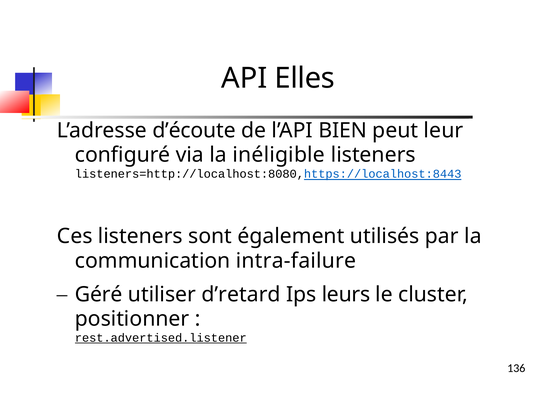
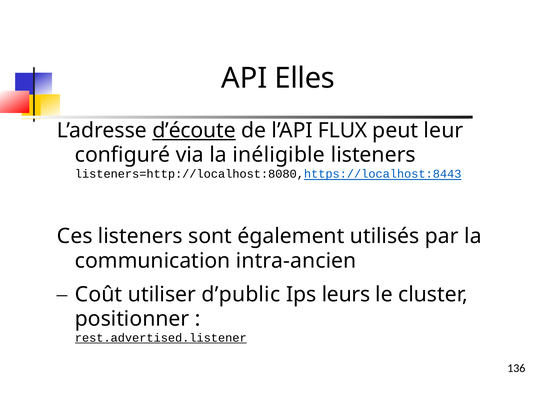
d’écoute underline: none -> present (194, 131)
BIEN: BIEN -> FLUX (343, 131)
intra-failure: intra-failure -> intra-ancien (296, 261)
Géré: Géré -> Coût (99, 295)
d’retard: d’retard -> d’public (241, 295)
